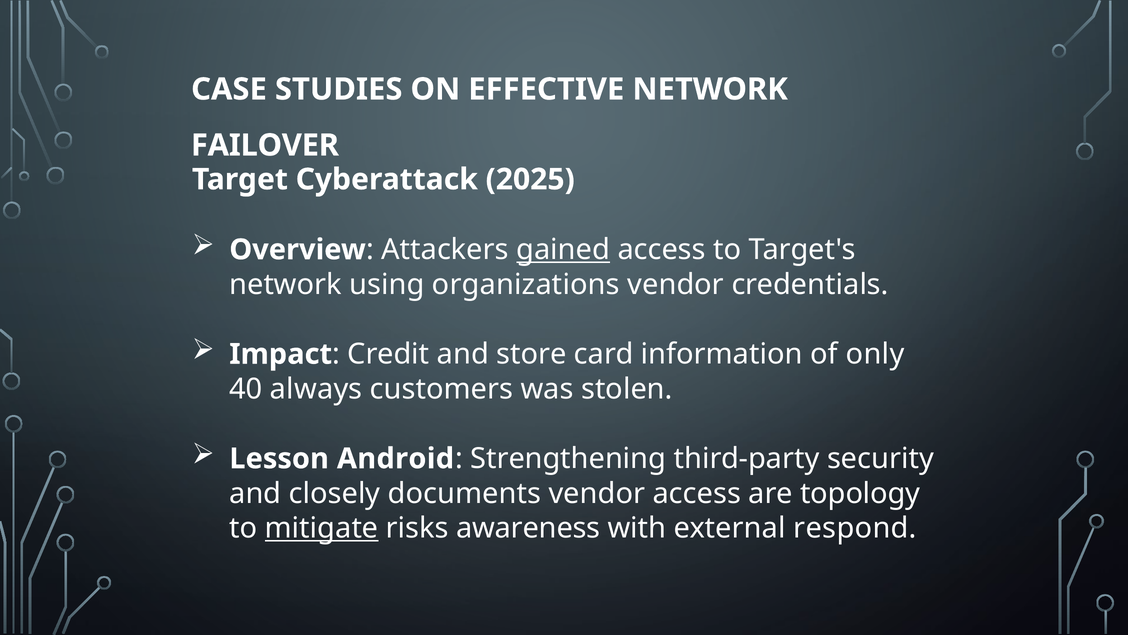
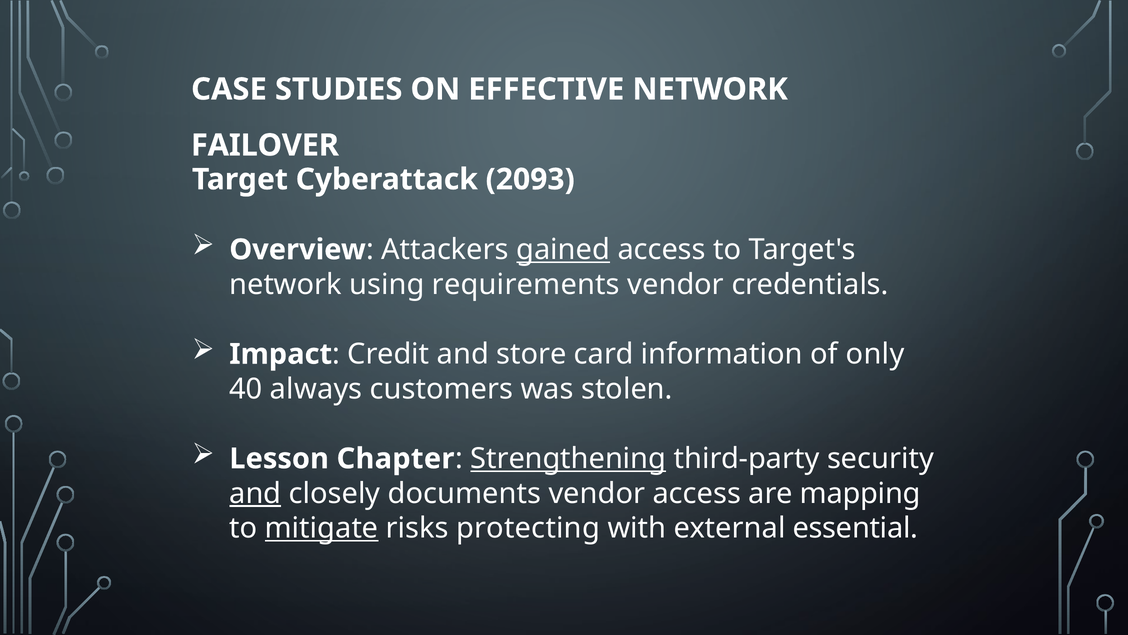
2025: 2025 -> 2093 (530, 179)
organizations: organizations -> requirements (526, 284)
Android: Android -> Chapter (396, 458)
Strengthening underline: none -> present (568, 458)
and underline: none -> present (255, 493)
topology: topology -> mapping (860, 493)
awareness: awareness -> protecting (528, 528)
respond: respond -> essential (855, 528)
